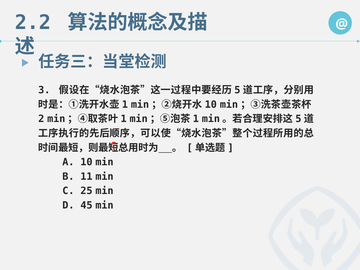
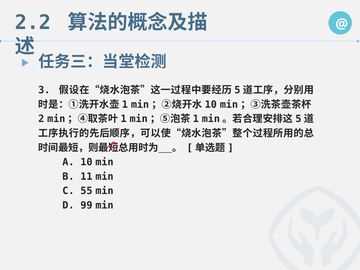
25: 25 -> 55 (86, 191)
45: 45 -> 99 (86, 205)
